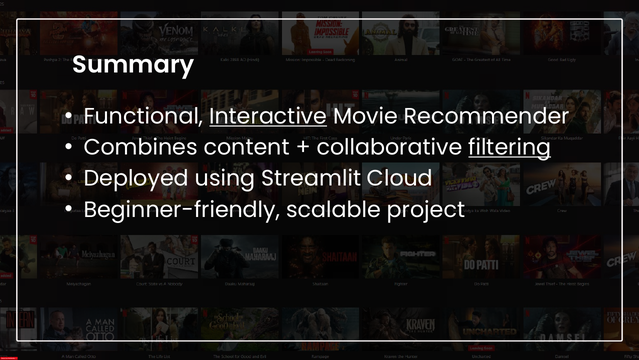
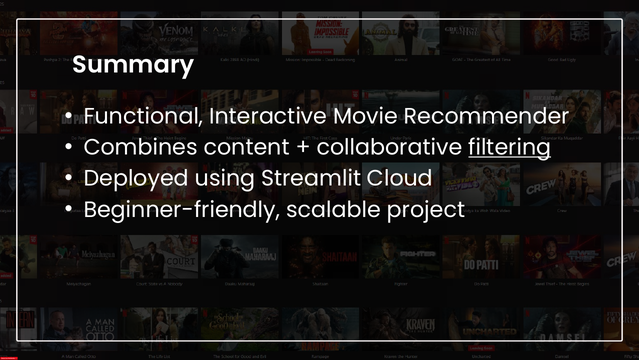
Interactive underline: present -> none (268, 116)
